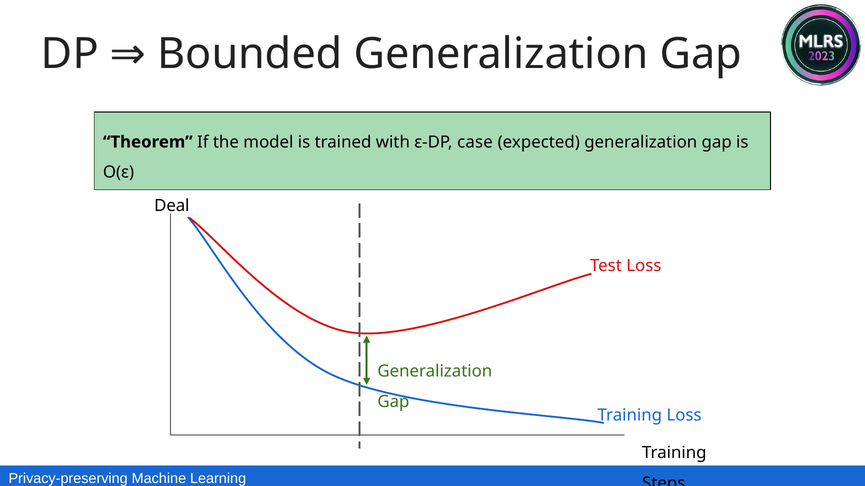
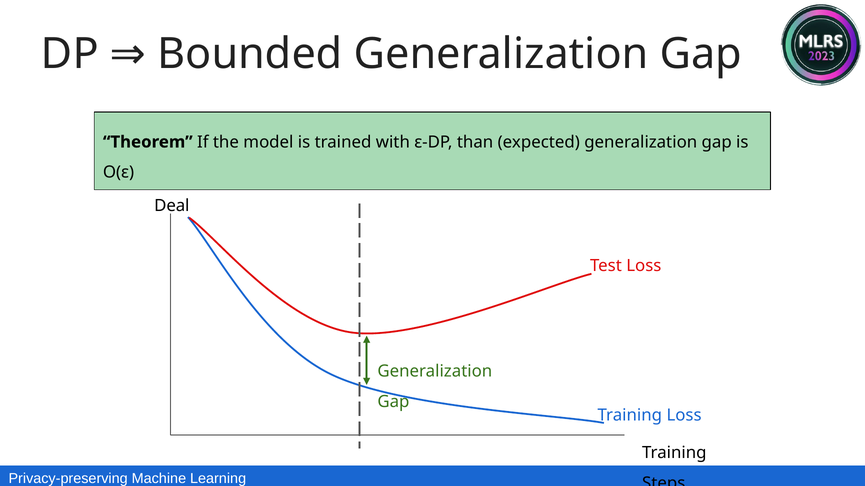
case: case -> than (475, 142)
